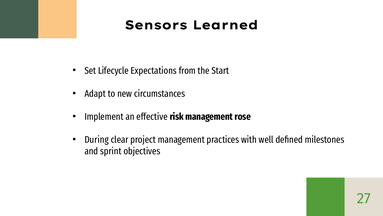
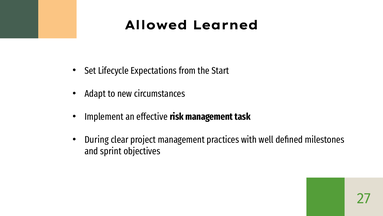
Sensors: Sensors -> Allowed (156, 25)
rose: rose -> task (243, 116)
